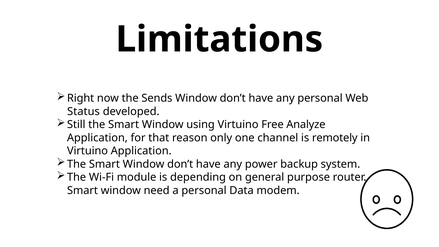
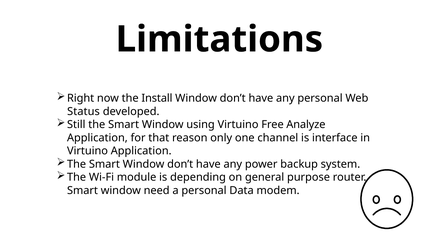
Sends: Sends -> Install (157, 98)
remotely: remotely -> interface (335, 138)
